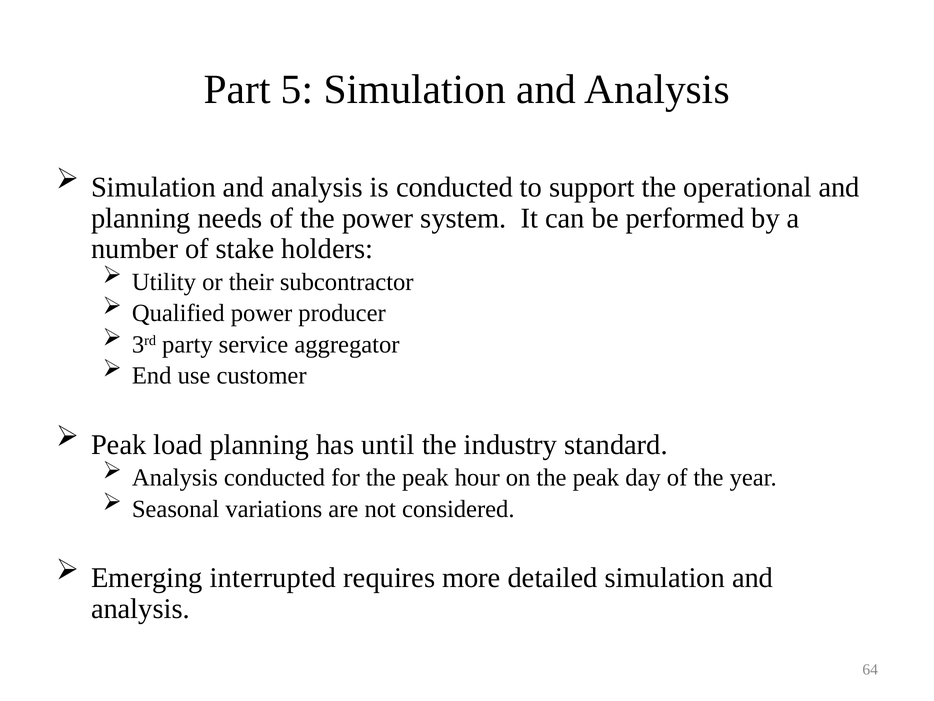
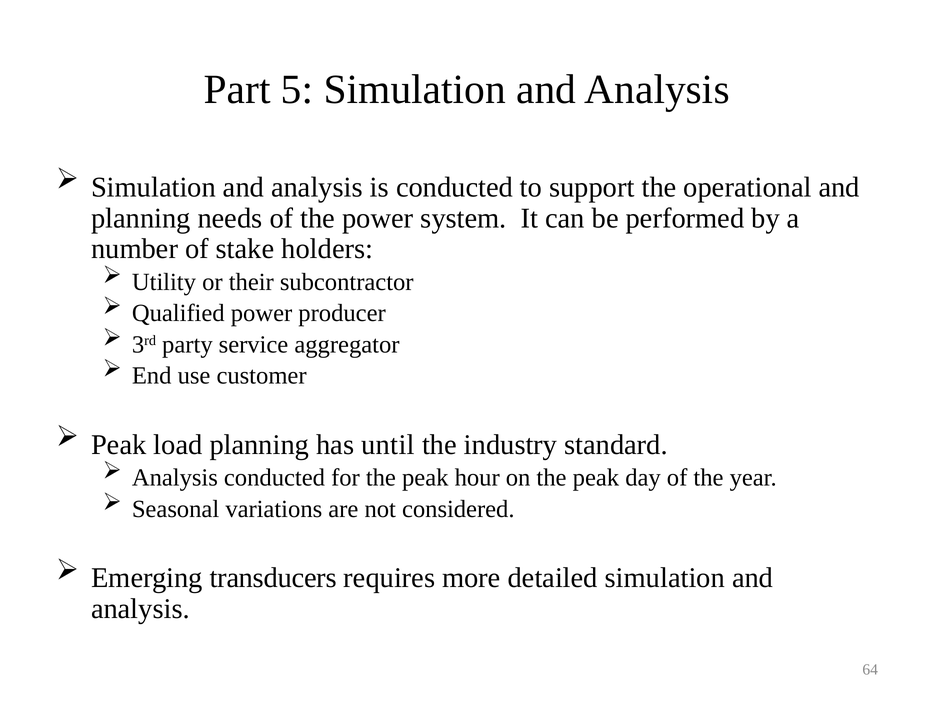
interrupted: interrupted -> transducers (273, 578)
